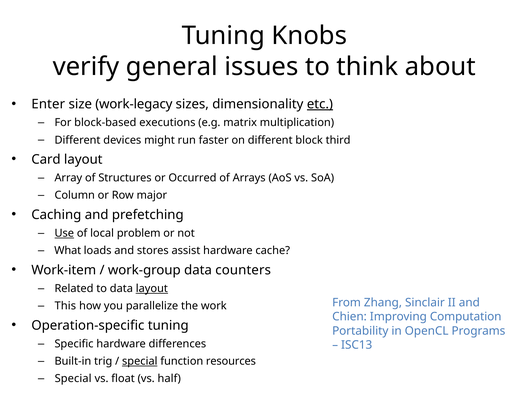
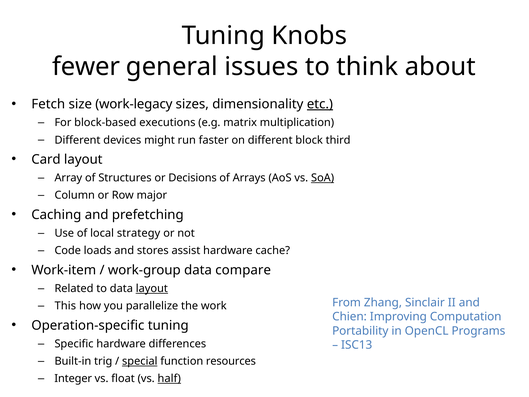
verify: verify -> fewer (86, 67)
Enter: Enter -> Fetch (48, 104)
Occurred: Occurred -> Decisions (193, 178)
SoA underline: none -> present (323, 178)
Use underline: present -> none (64, 233)
problem: problem -> strategy (139, 233)
What: What -> Code (68, 250)
counters: counters -> compare (243, 270)
Special: Special -> Integer (73, 378)
half underline: none -> present (169, 378)
